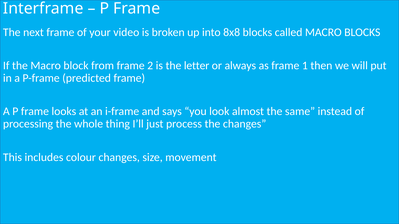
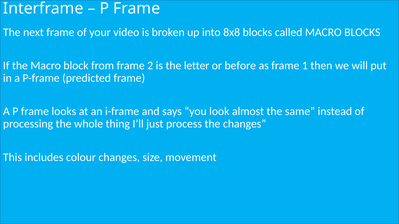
always: always -> before (240, 66)
